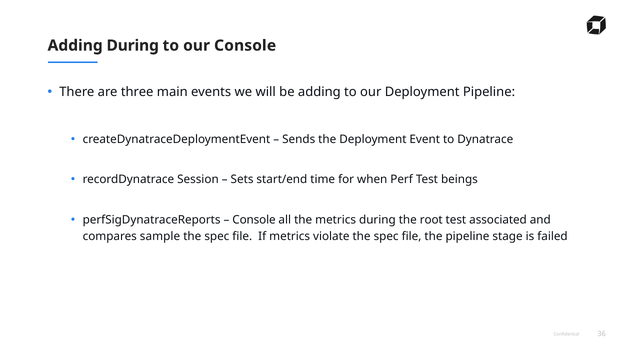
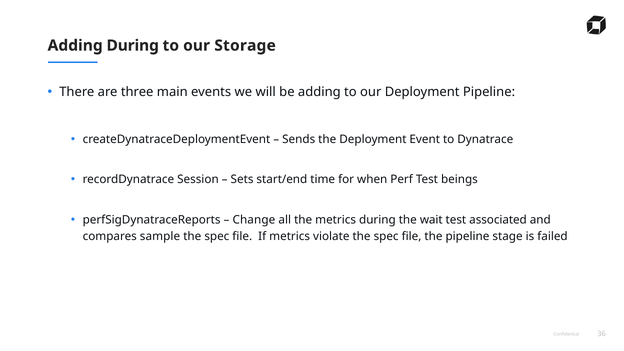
our Console: Console -> Storage (245, 46)
Console: Console -> Change (254, 220)
root: root -> wait (431, 220)
